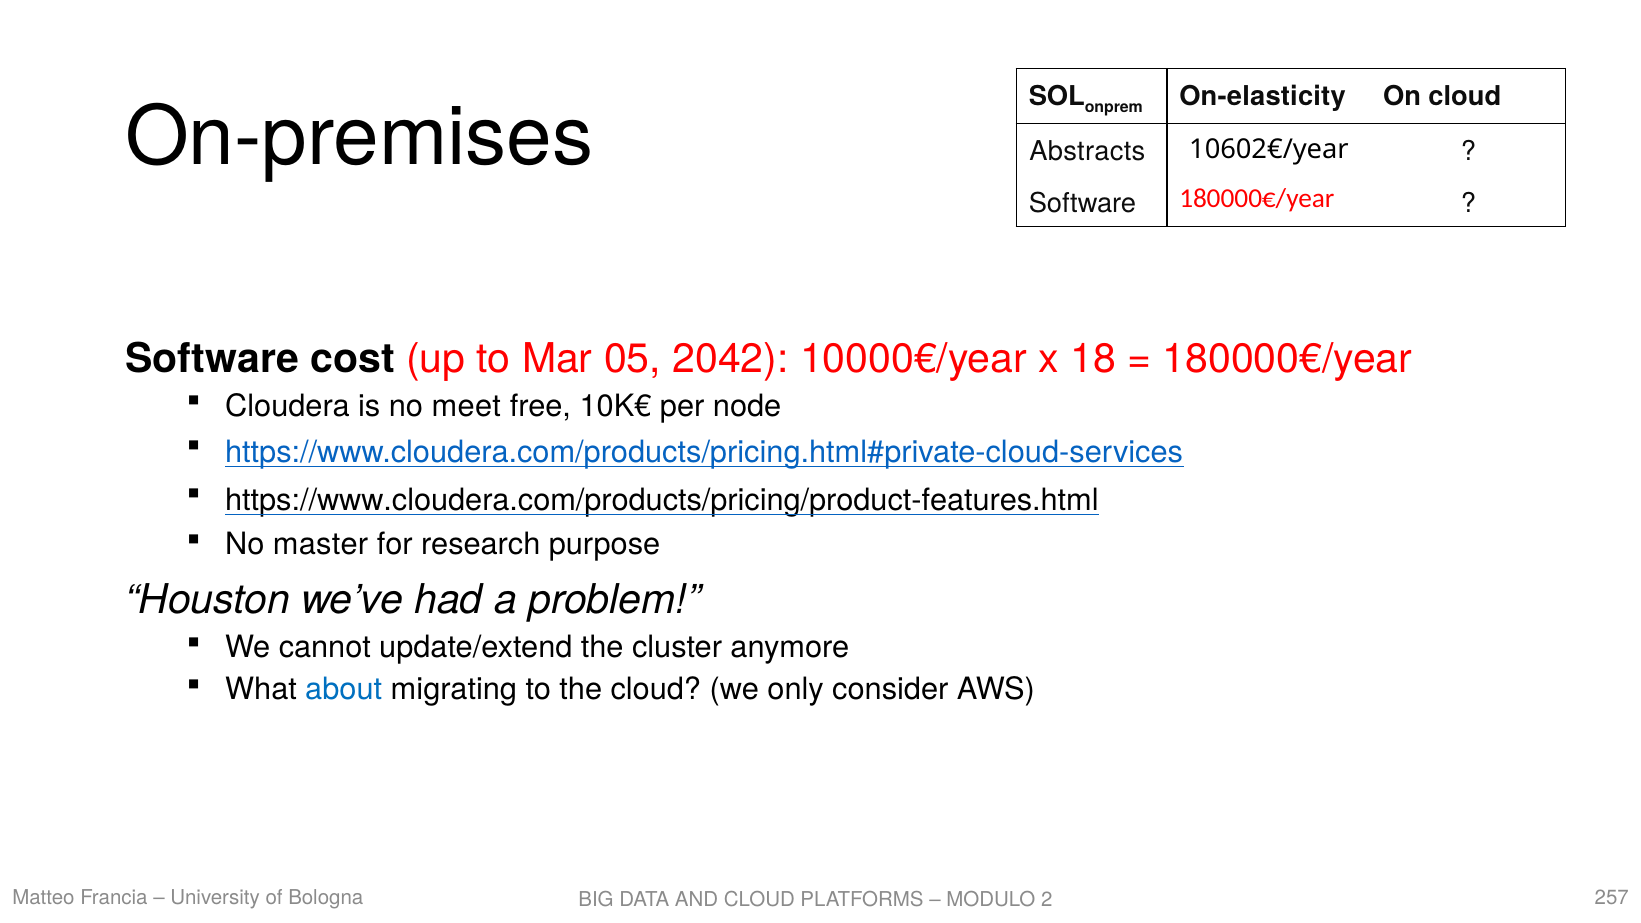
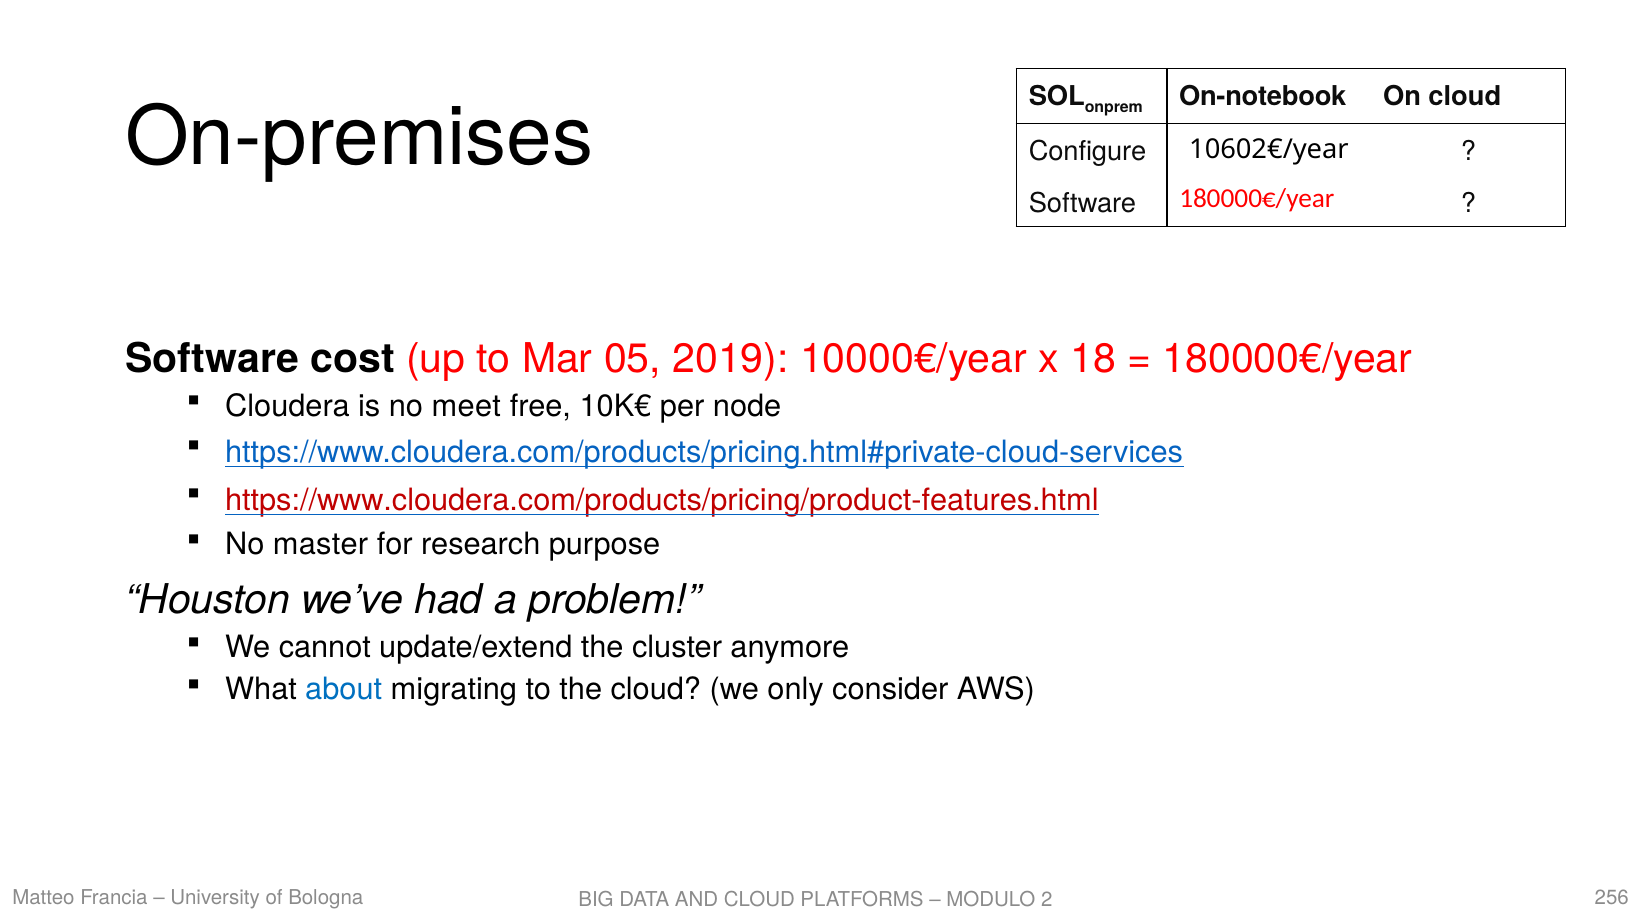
On-elasticity: On-elasticity -> On-notebook (1263, 96)
Abstracts: Abstracts -> Configure (1088, 152)
2042: 2042 -> 2019 (731, 359)
https://www.cloudera.com/products/pricing/product-features.html colour: black -> red (662, 501)
257: 257 -> 256 (1612, 898)
